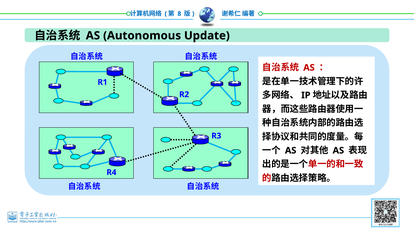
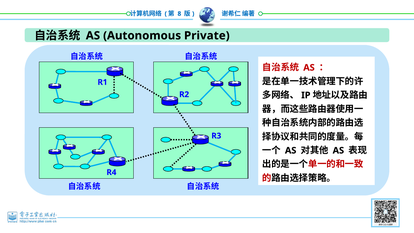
Update: Update -> Private (207, 36)
